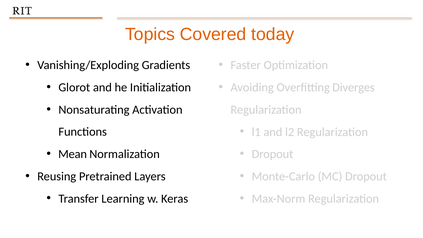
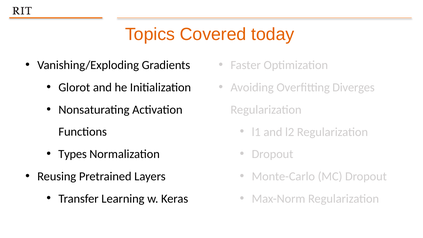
Mean: Mean -> Types (73, 154)
